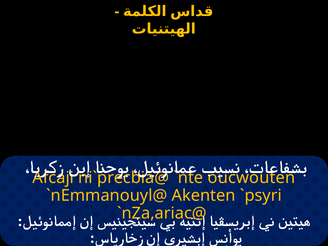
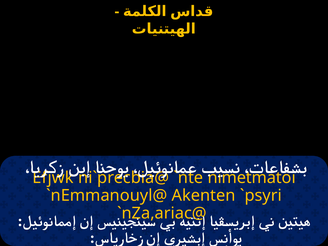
Afcaji: Afcaji -> Efjwk (53, 178)
oucwouten: oucwouten -> nimetmatoi (252, 178)
